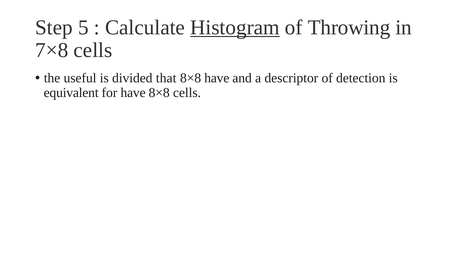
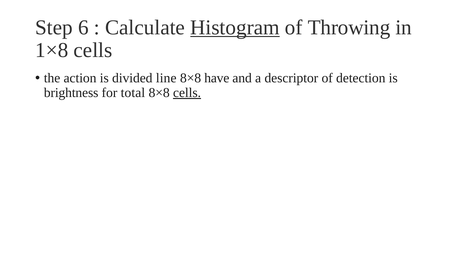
5: 5 -> 6 (83, 27)
7×8: 7×8 -> 1×8 (52, 50)
useful: useful -> action (80, 78)
that: that -> line (166, 78)
equivalent: equivalent -> brightness (71, 93)
for have: have -> total (133, 93)
cells underline: none -> present (187, 93)
